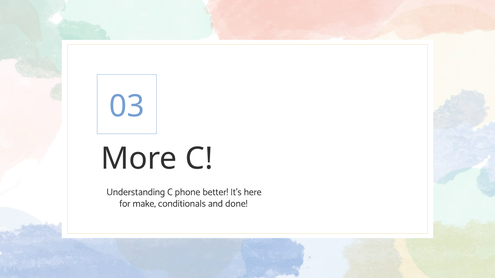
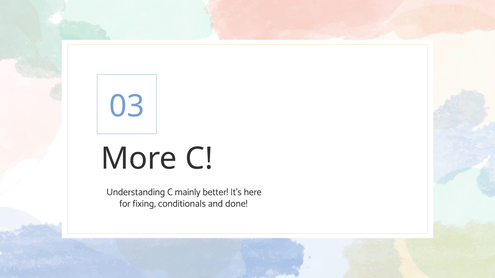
phone: phone -> mainly (188, 192)
make: make -> fixing (144, 204)
